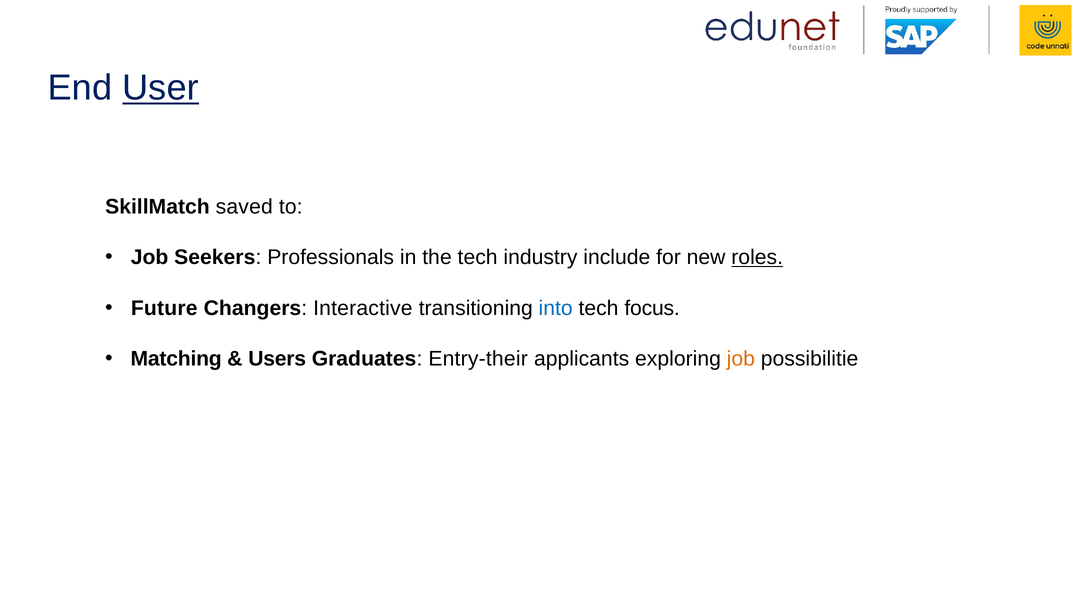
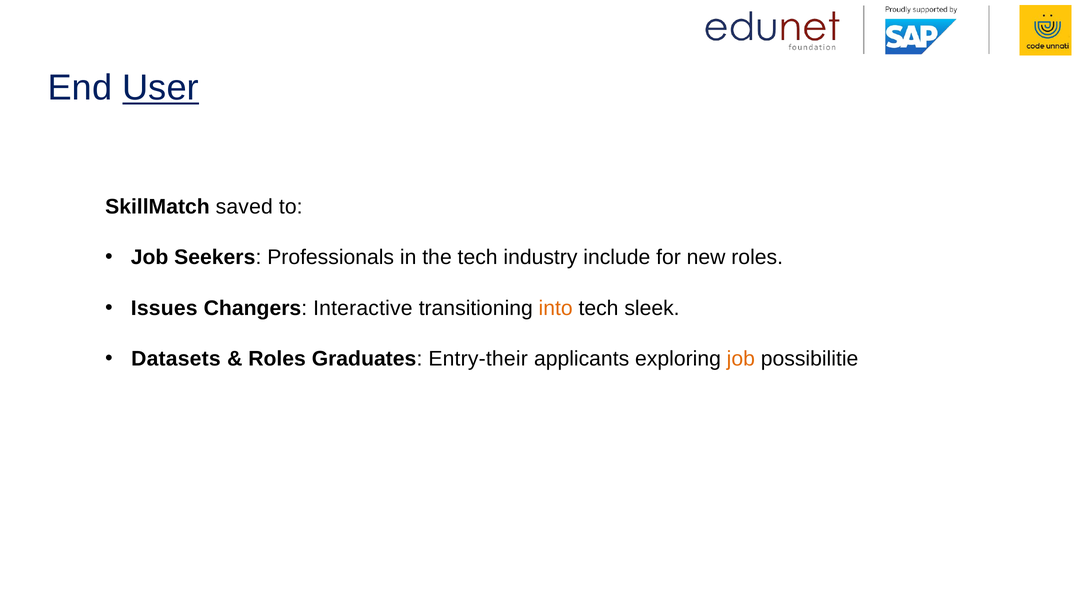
roles underline: present -> none (757, 257)
Future: Future -> Issues (164, 308)
into colour: blue -> orange (556, 308)
focus: focus -> sleek (652, 308)
Matching: Matching -> Datasets (176, 359)
Users: Users -> Roles (277, 359)
